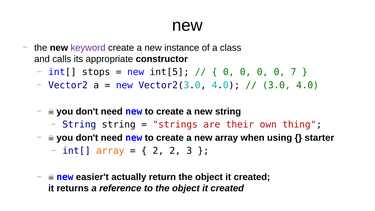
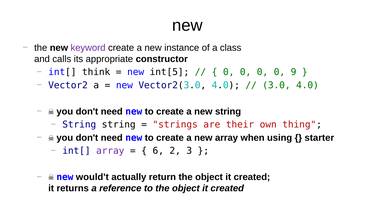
stops: stops -> think (96, 72)
7: 7 -> 9 (294, 72)
array colour: orange -> purple (110, 151)
2: 2 -> 6 (158, 151)
easier't: easier't -> would't (92, 177)
